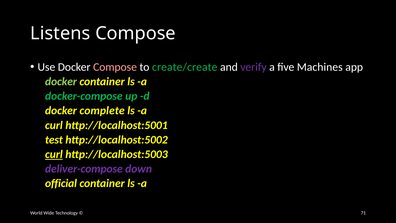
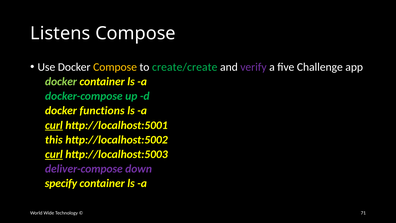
Compose colour: pink -> yellow (115, 67)
Machines: Machines -> Challenge (320, 67)
complete: complete -> functions (102, 111)
curl underline: none -> present (54, 125)
test: test -> this (54, 140)
official: official -> specify (61, 183)
